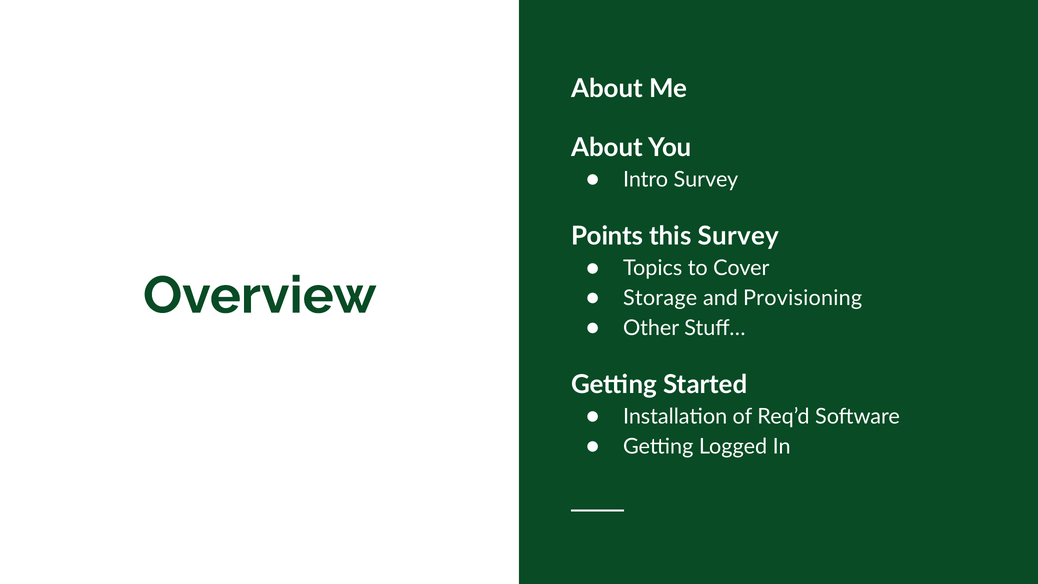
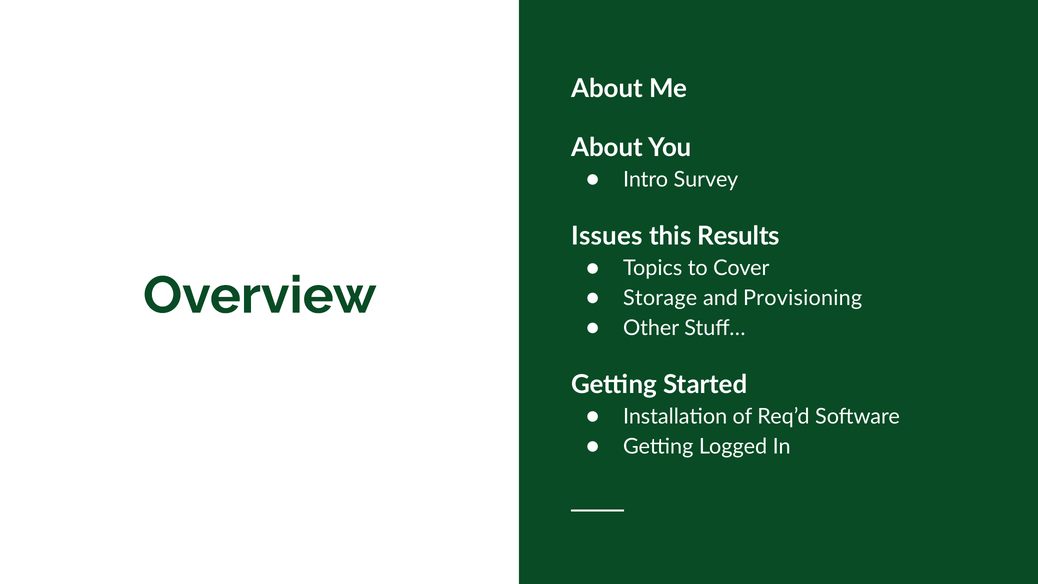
Points: Points -> Issues (607, 236)
this Survey: Survey -> Results (739, 236)
